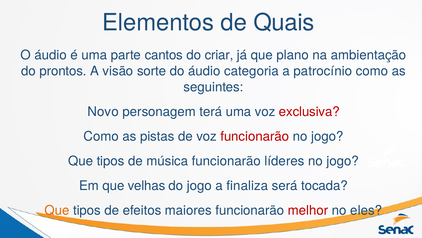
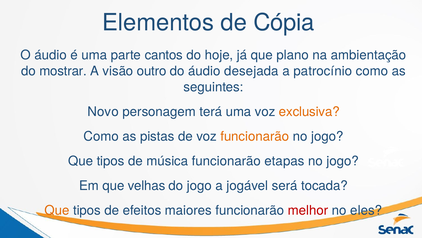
Quais: Quais -> Cópia (284, 22)
criar: criar -> hoje (219, 55)
prontos: prontos -> mostrar (63, 71)
sorte: sorte -> outro (152, 71)
categoria: categoria -> desejada (251, 71)
exclusiva colour: red -> orange (309, 111)
funcionarão colour: red -> orange (255, 136)
líderes: líderes -> etapas (284, 161)
finaliza: finaliza -> jogável (247, 185)
